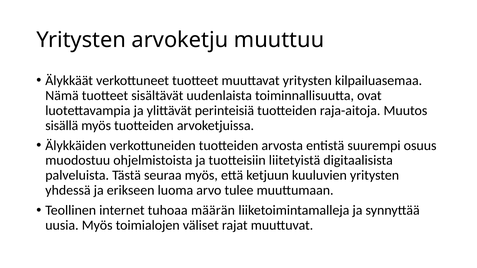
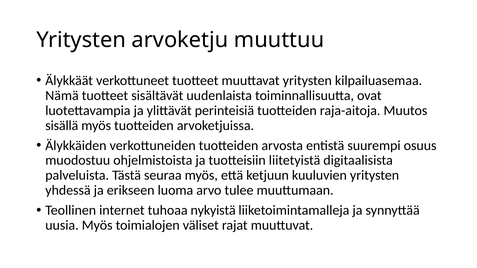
määrän: määrän -> nykyistä (213, 211)
